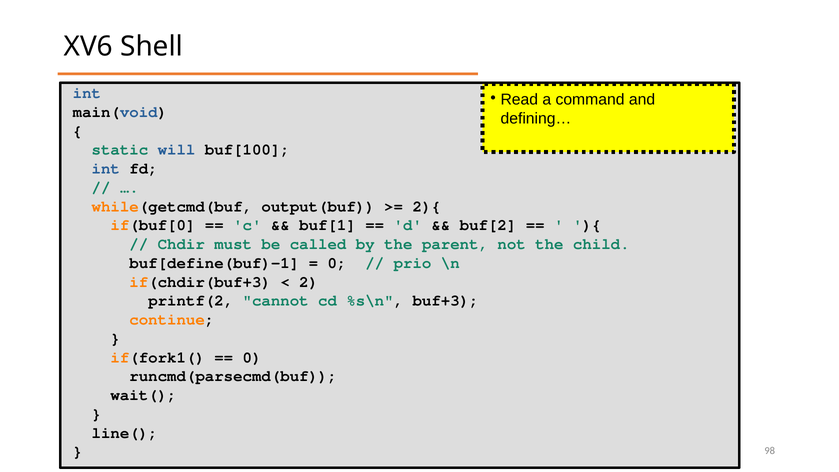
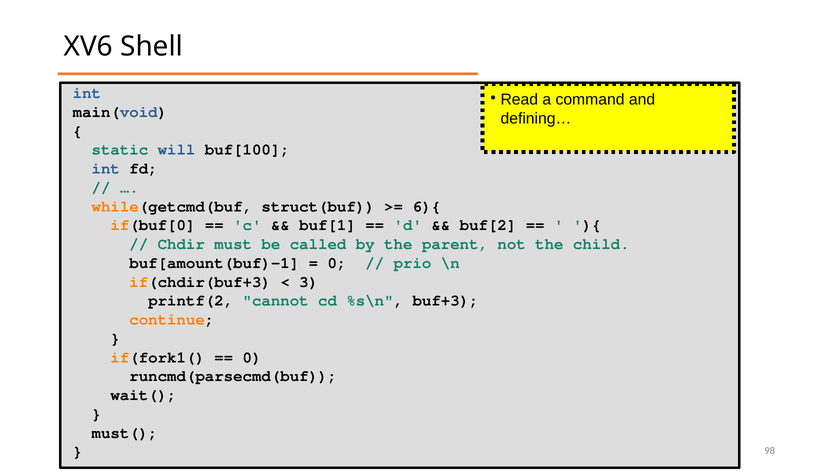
output(buf: output(buf -> struct(buf (318, 206)
2){: 2){ -> 6){ (427, 206)
buf[define(buf)-1: buf[define(buf)-1 -> buf[amount(buf)-1 (214, 263)
2: 2 -> 3 (309, 282)
line(: line( -> must( (125, 433)
